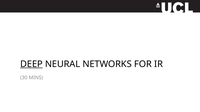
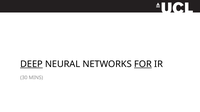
FOR underline: none -> present (143, 64)
